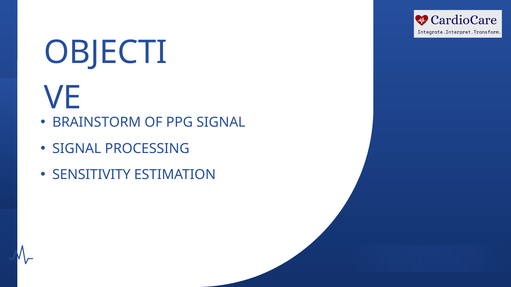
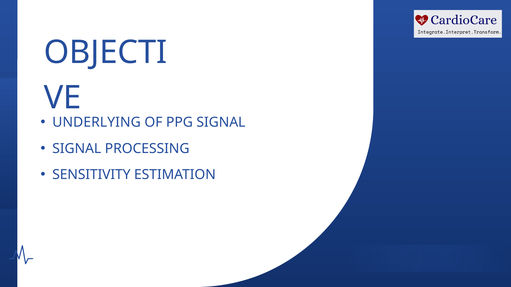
BRAINSTORM: BRAINSTORM -> UNDERLYING (97, 123)
